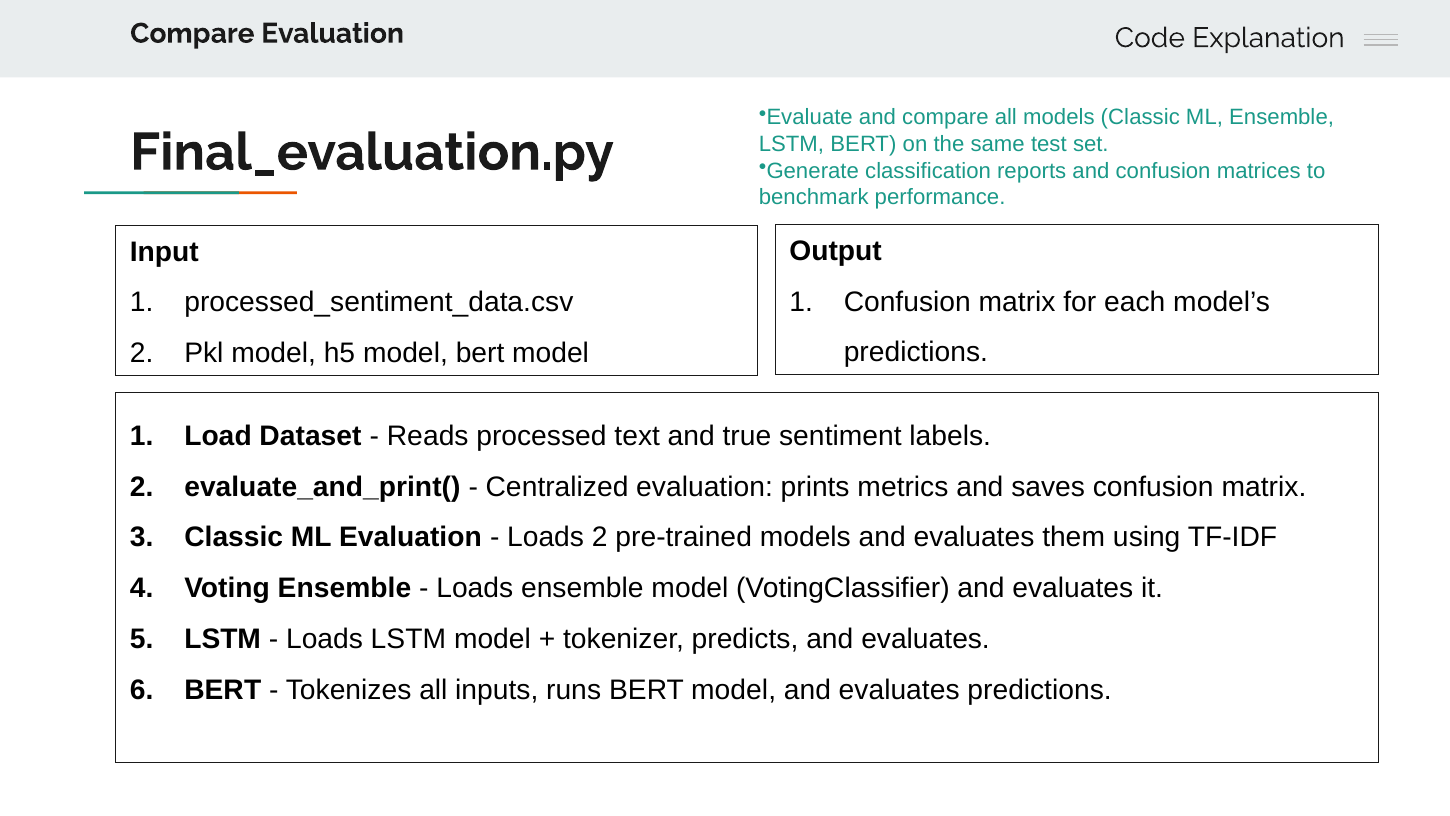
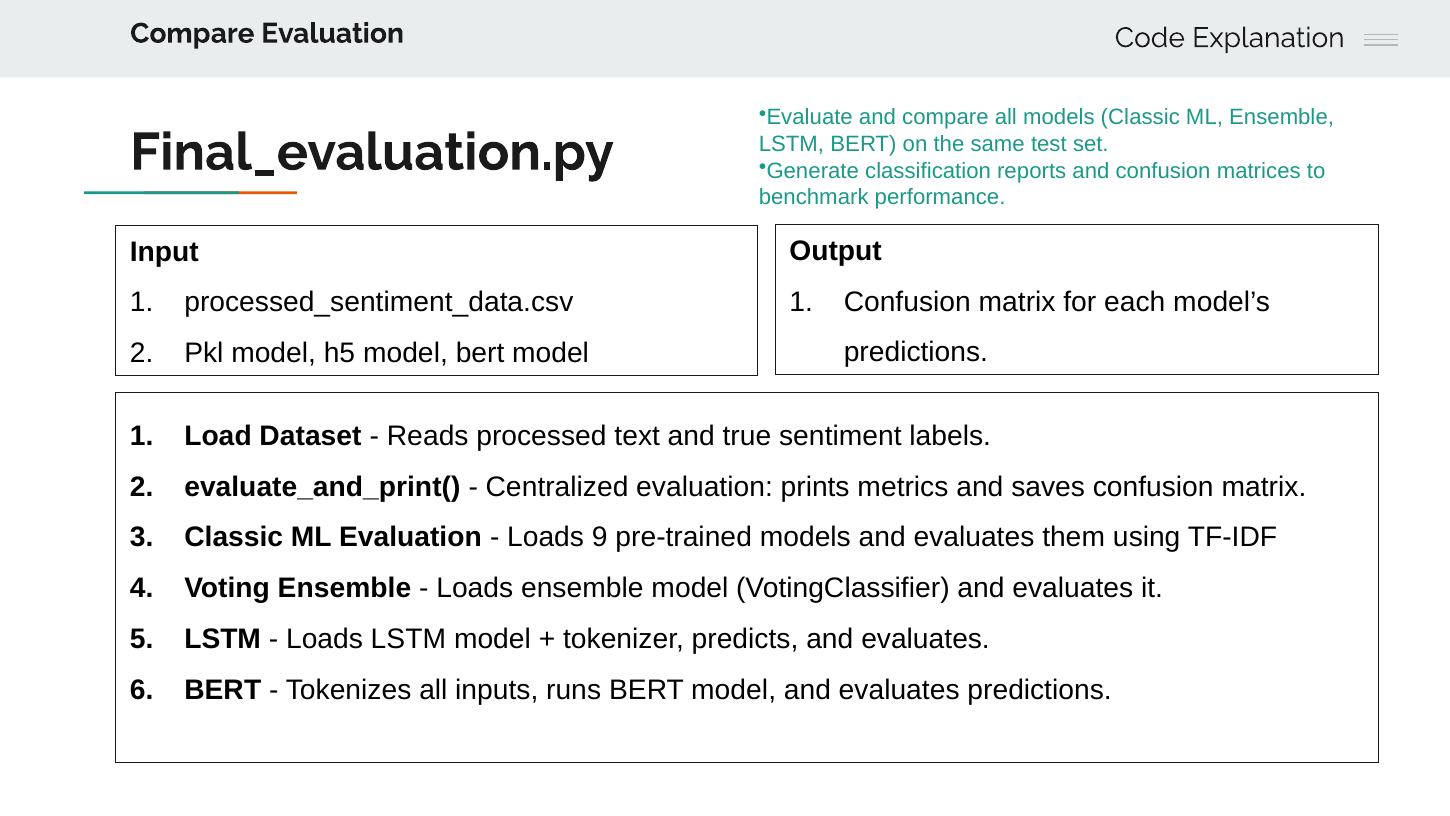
Loads 2: 2 -> 9 (600, 537)
